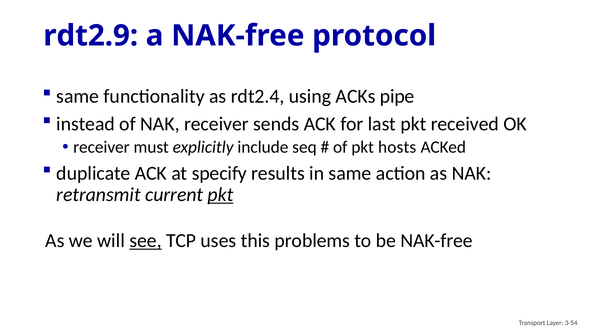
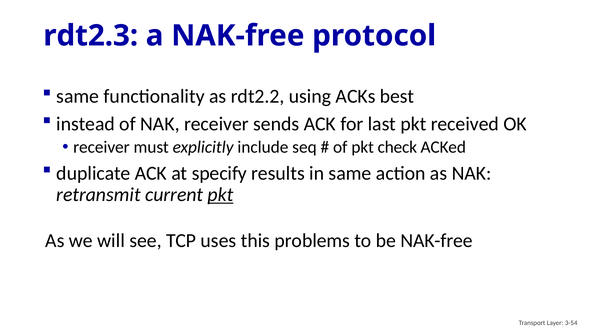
rdt2.9: rdt2.9 -> rdt2.3 (91, 36)
rdt2.4: rdt2.4 -> rdt2.2 (258, 96)
pipe: pipe -> best (397, 96)
hosts: hosts -> check (397, 147)
see underline: present -> none (146, 240)
